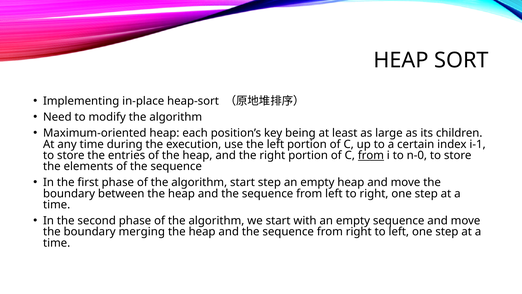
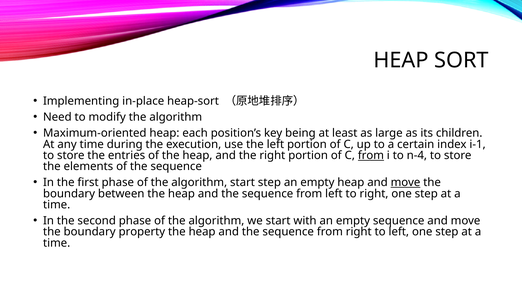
n-0: n-0 -> n-4 (417, 155)
move underline: none -> present (406, 182)
merging: merging -> property (142, 232)
